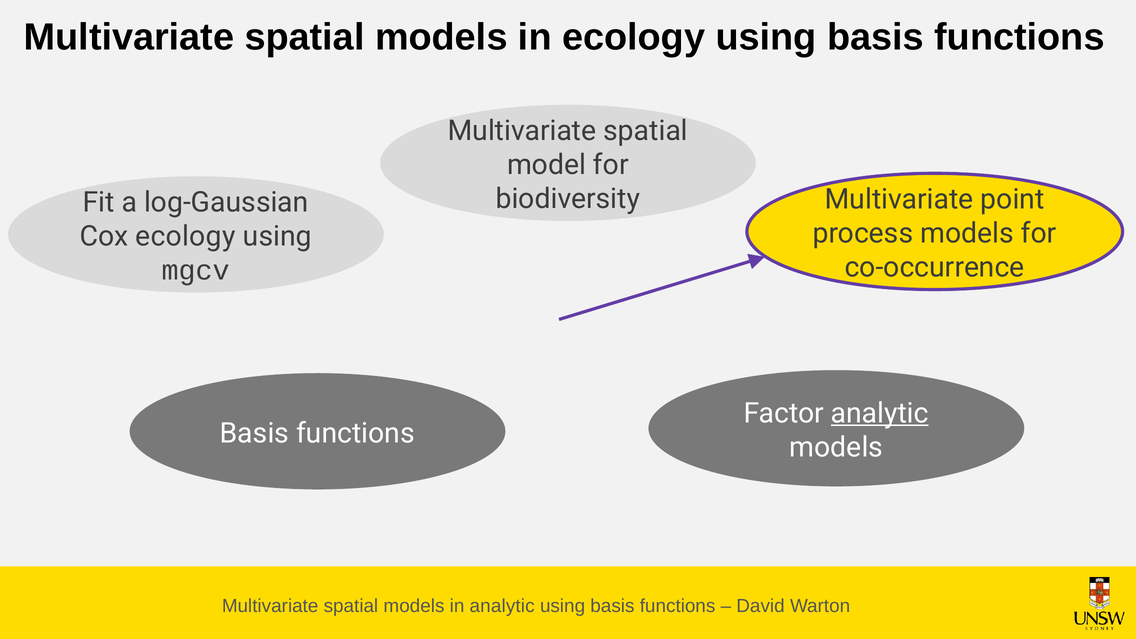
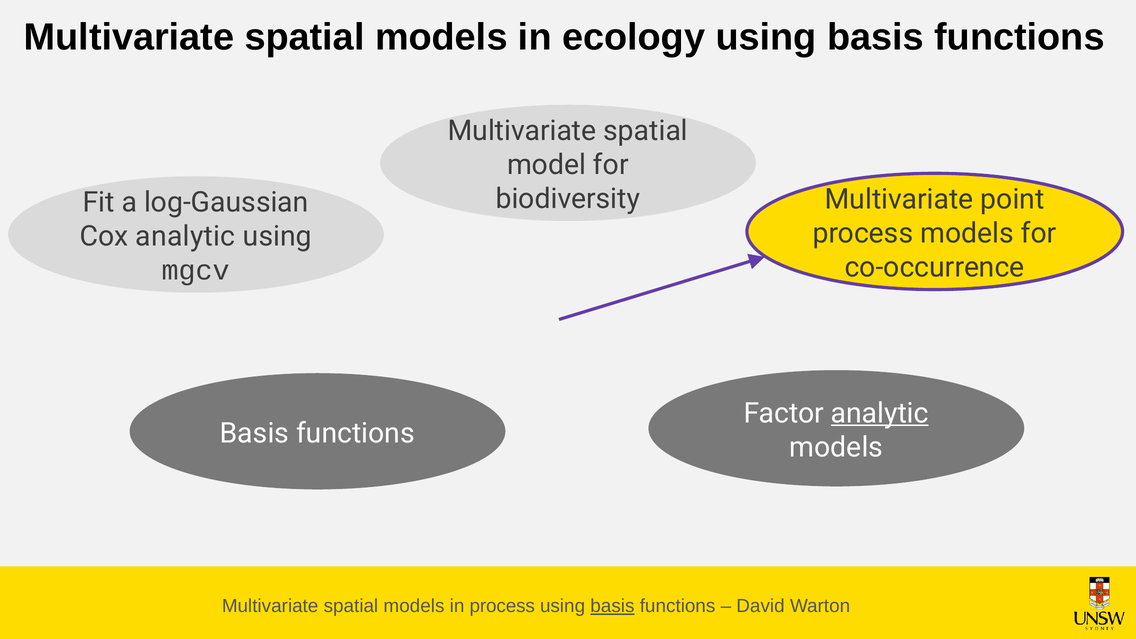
Cox ecology: ecology -> analytic (185, 236)
in analytic: analytic -> process (502, 606)
basis underline: none -> present (612, 606)
